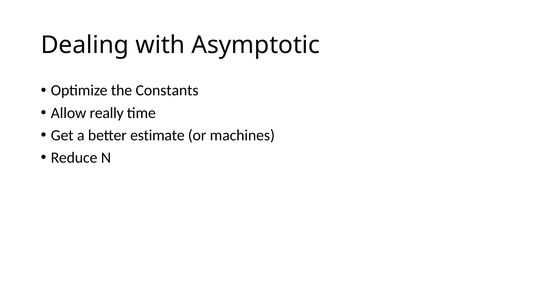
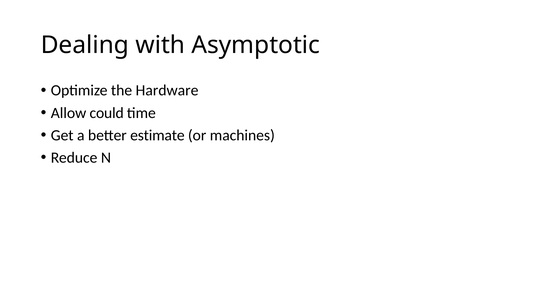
Constants: Constants -> Hardware (167, 90)
really: really -> could (107, 113)
